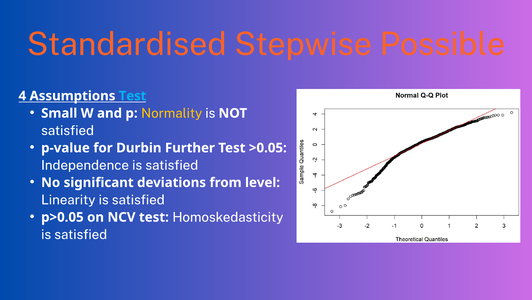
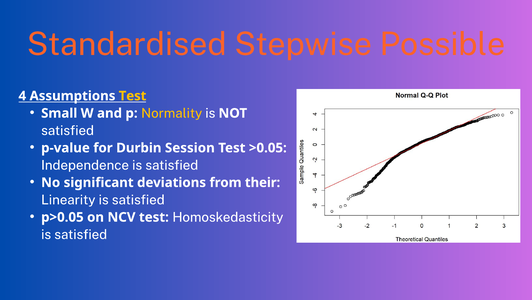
Test colour: light blue -> yellow (133, 96)
Further: Further -> Session (190, 148)
level: level -> their (263, 182)
